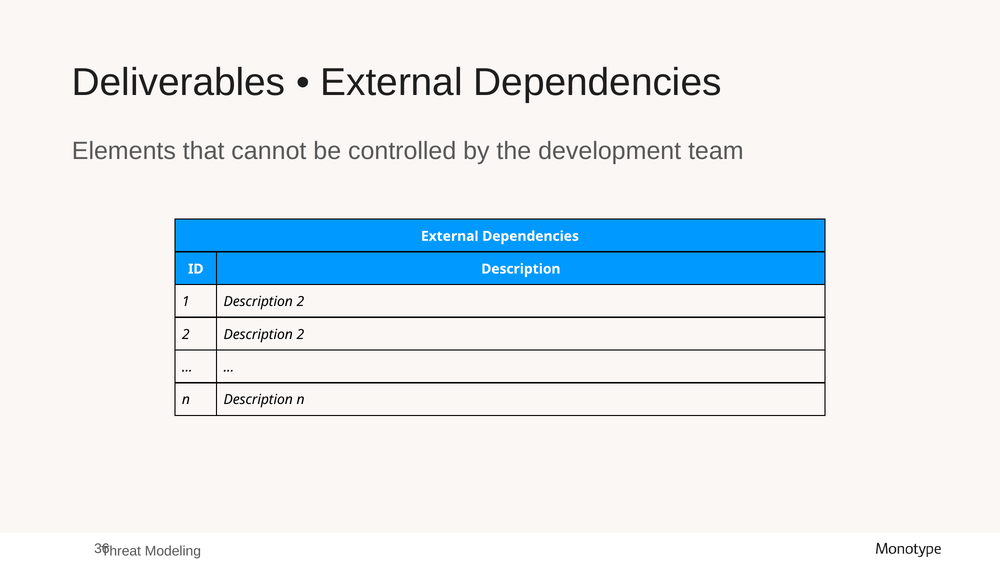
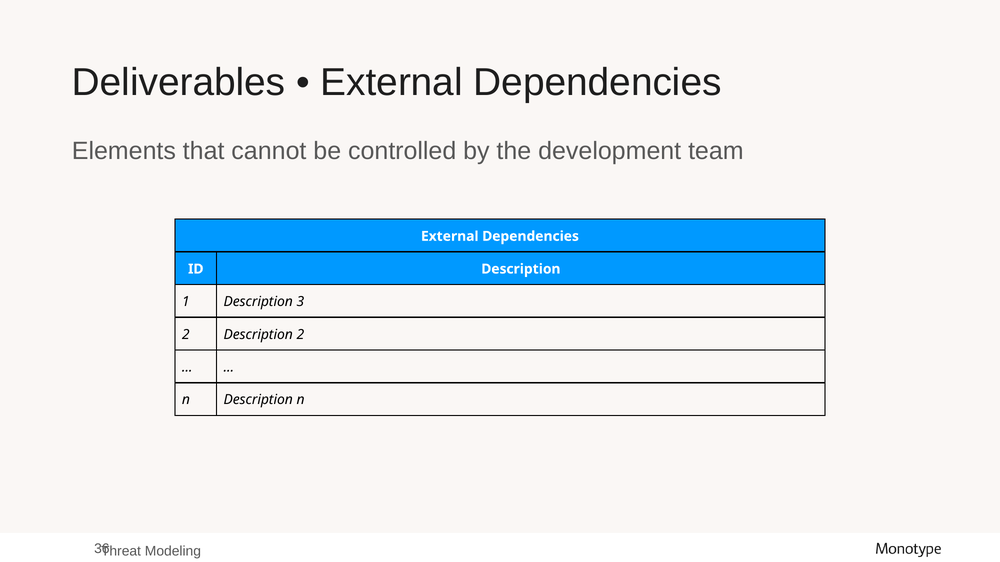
1 Description 2: 2 -> 3 (300, 302)
